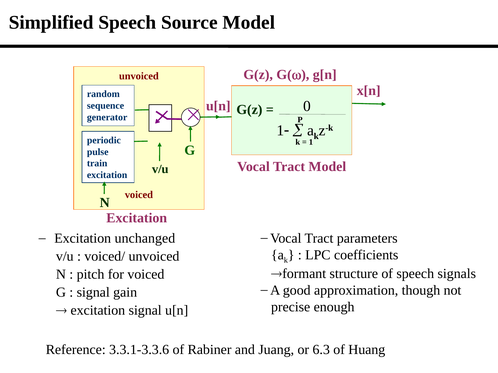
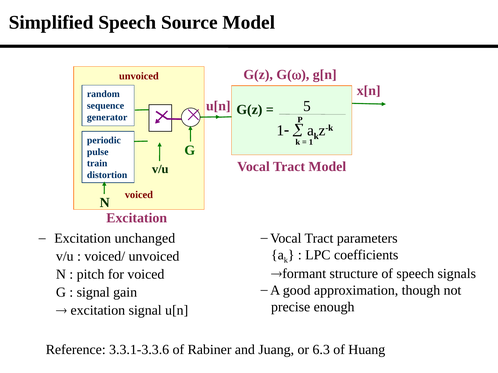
0: 0 -> 5 (307, 106)
excitation: excitation -> distortion (107, 175)
